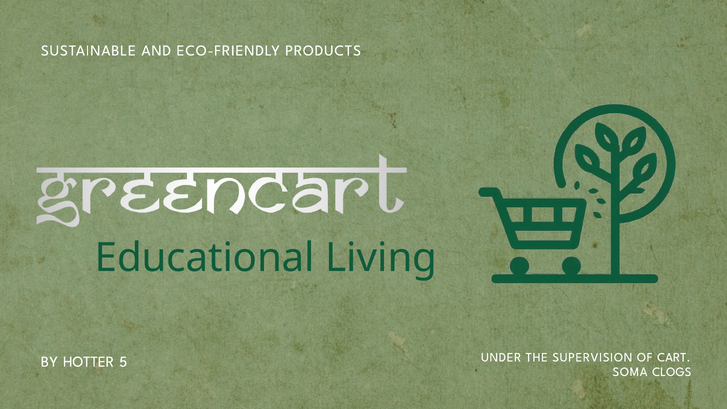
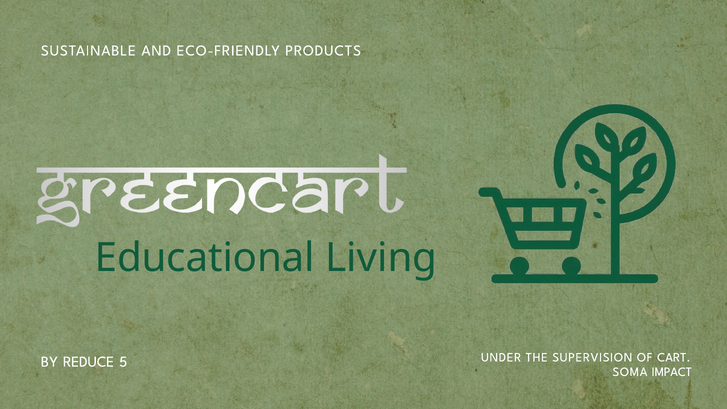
HOTTER: HOTTER -> REDUCE (89, 362)
CLOGS: CLOGS -> IMPACT (672, 372)
